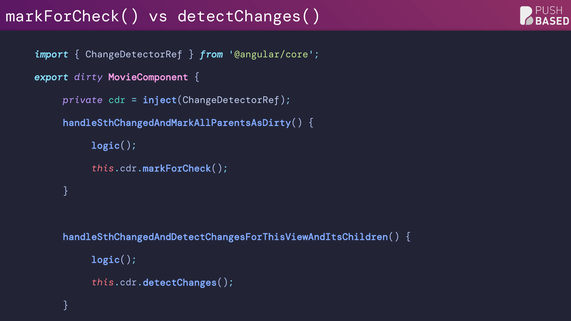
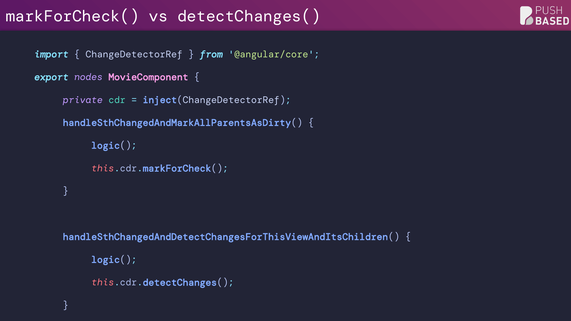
dirty: dirty -> nodes (88, 77)
